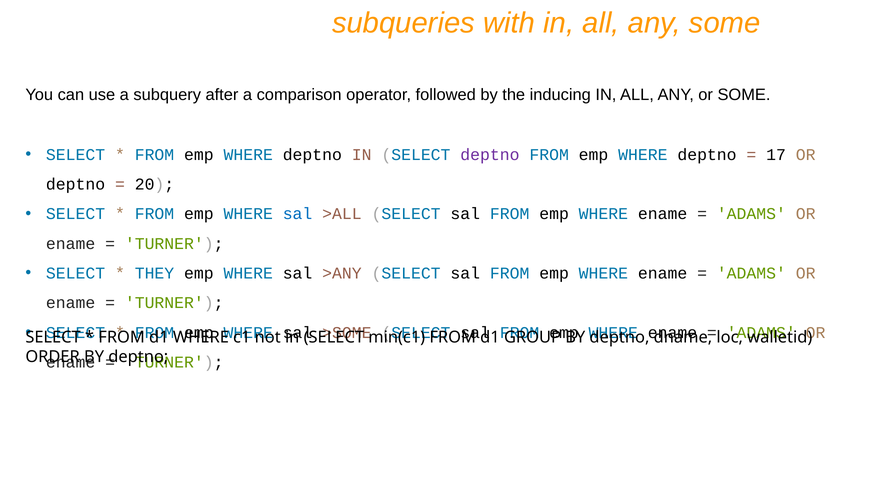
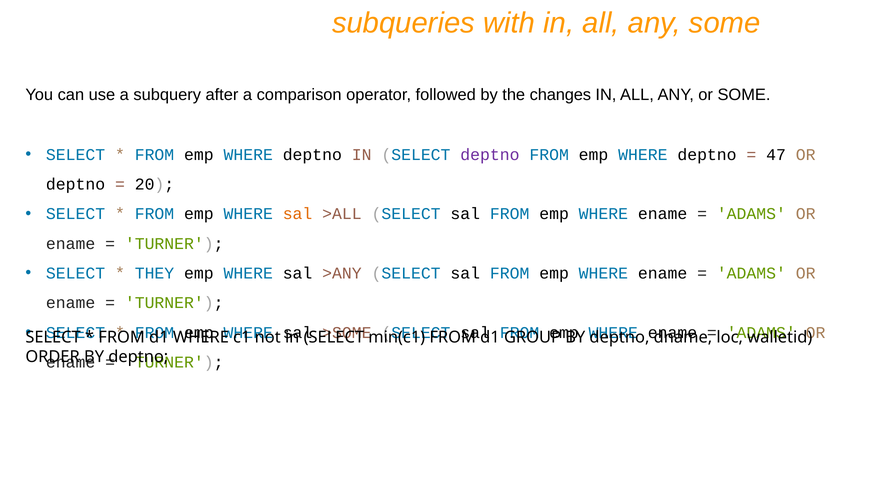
inducing: inducing -> changes (560, 94)
17: 17 -> 47 (776, 155)
sal colour: blue -> orange (298, 214)
